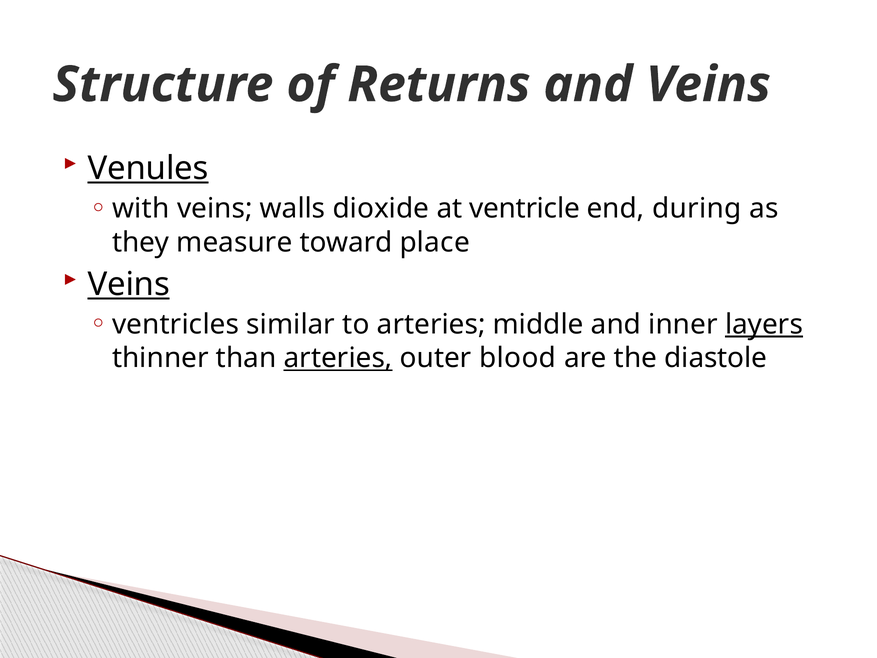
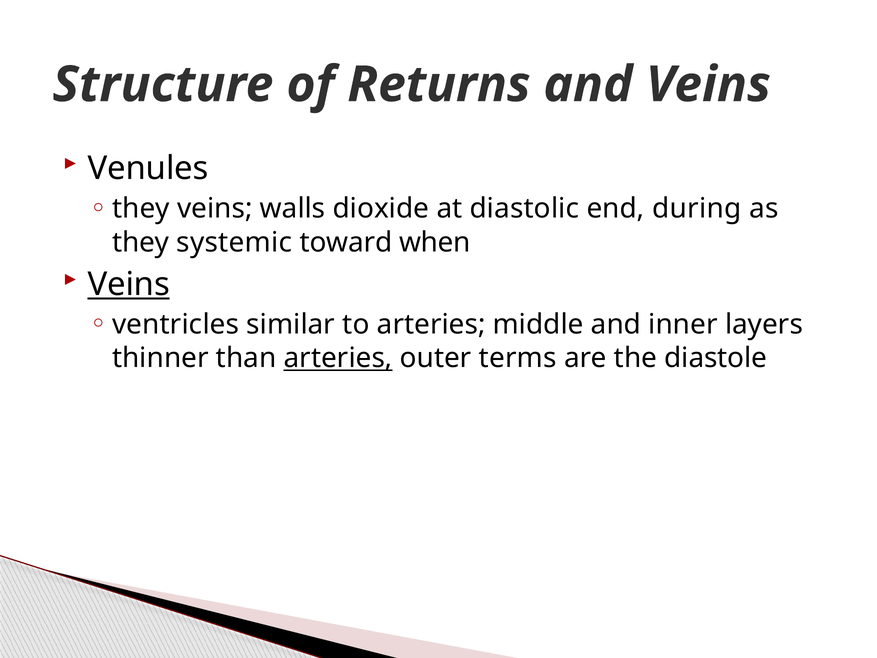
Venules underline: present -> none (148, 168)
with: with -> they (141, 209)
ventricle: ventricle -> diastolic (524, 209)
measure: measure -> systemic (234, 242)
place: place -> when (435, 242)
layers underline: present -> none (764, 324)
blood: blood -> terms (518, 358)
